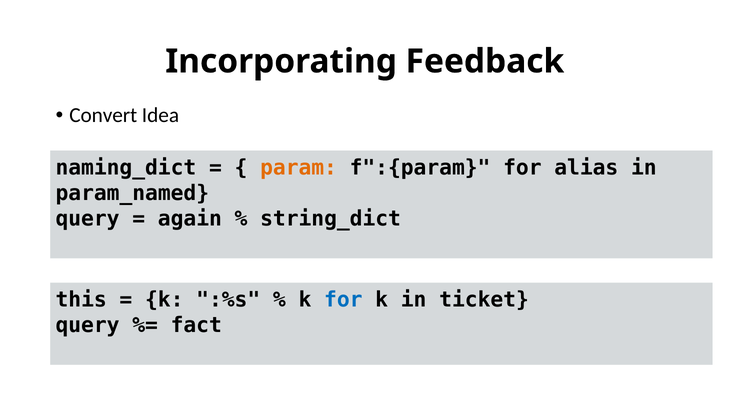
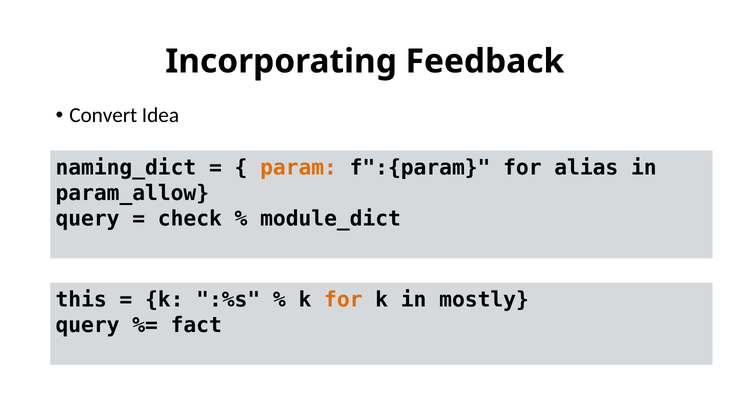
param_named: param_named -> param_allow (132, 193)
again: again -> check (190, 218)
string_dict: string_dict -> module_dict (331, 218)
for colour: blue -> orange (343, 299)
ticket: ticket -> mostly (484, 299)
